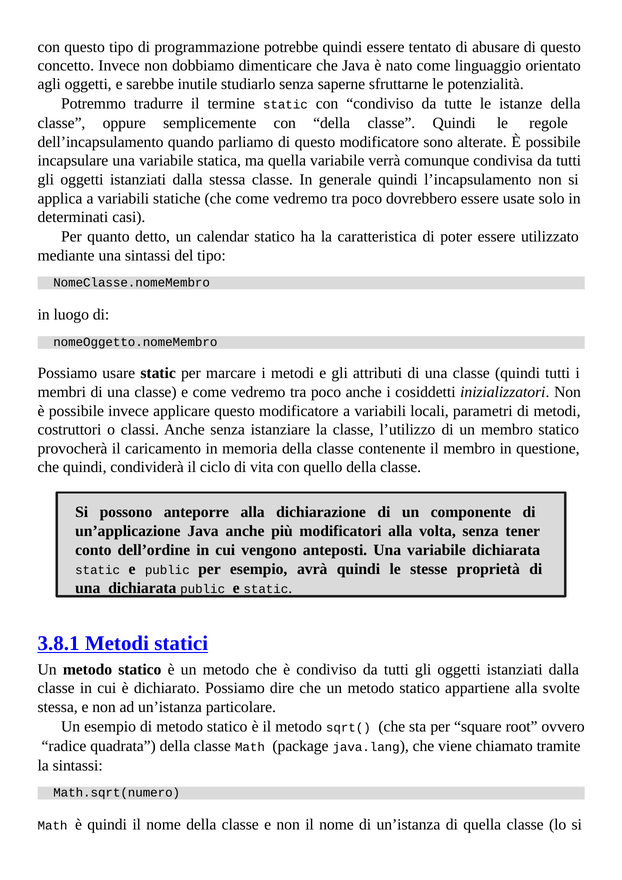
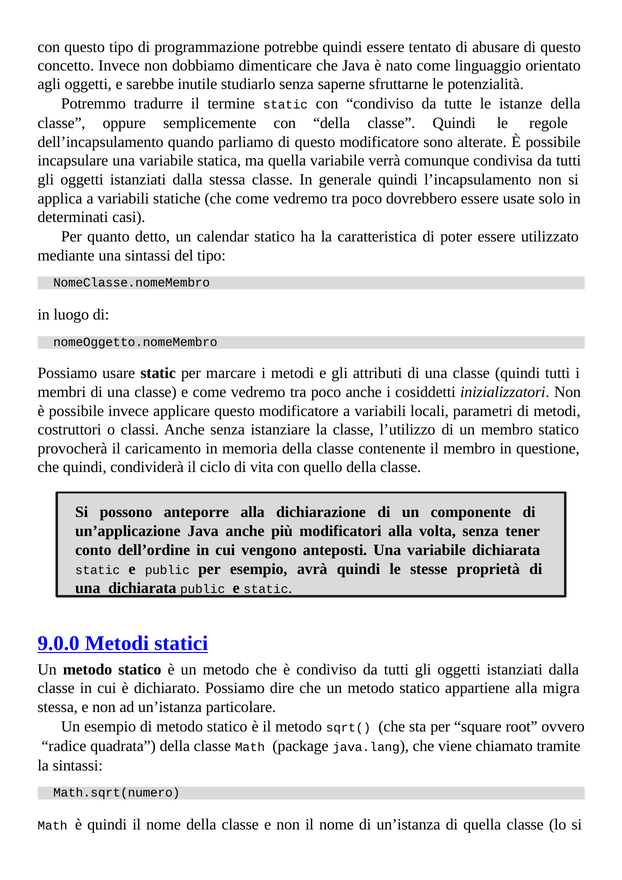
3.8.1: 3.8.1 -> 9.0.0 (59, 644)
svolte: svolte -> migra (561, 688)
